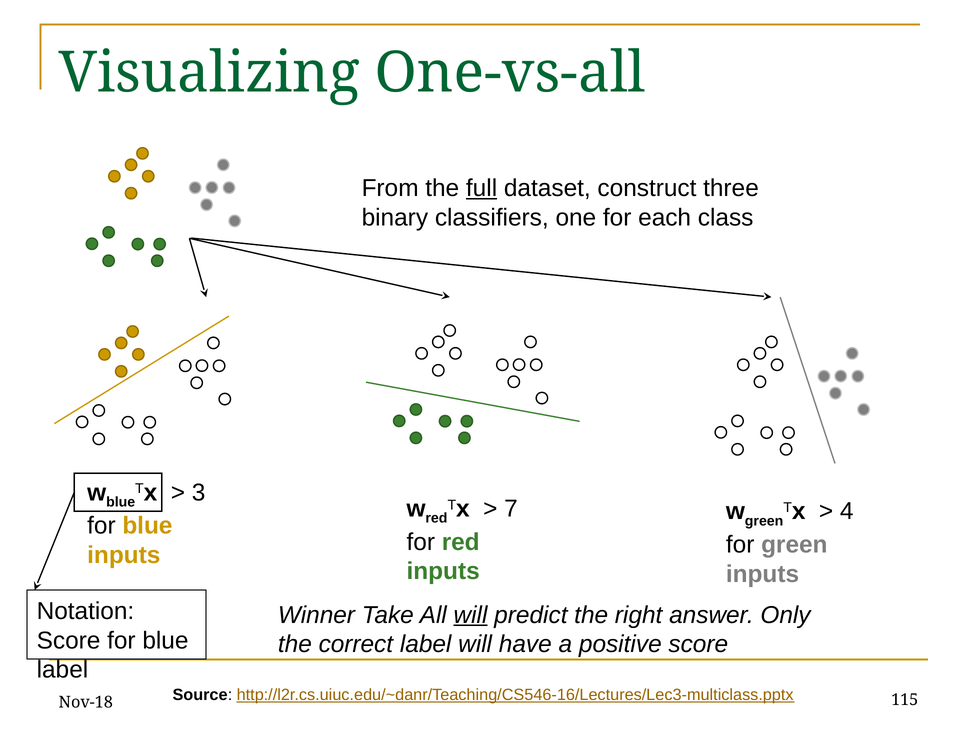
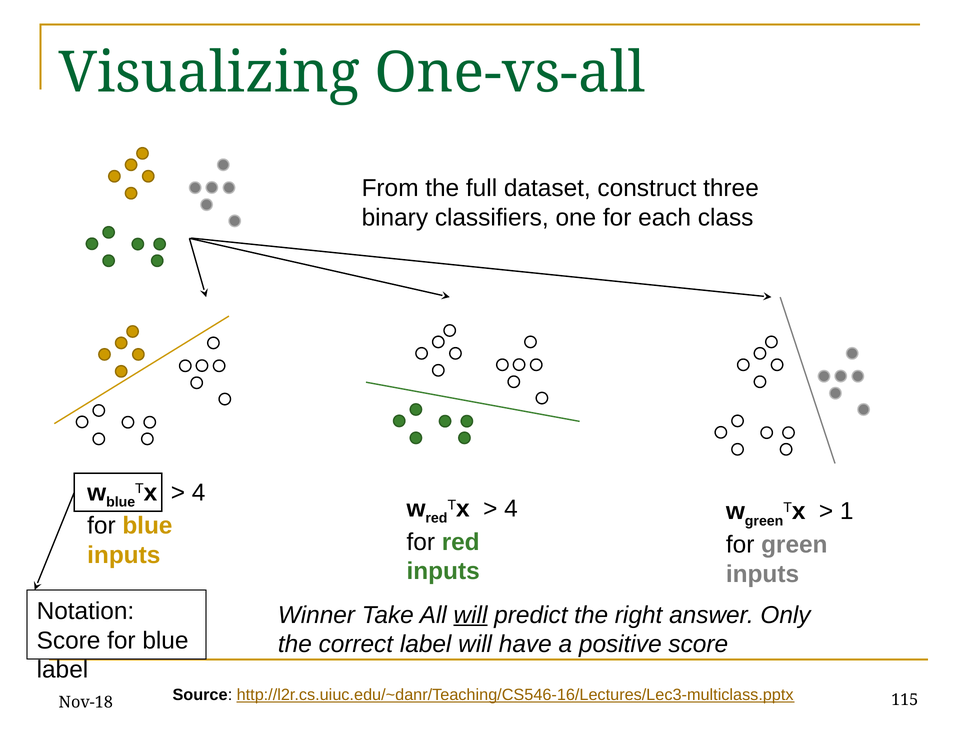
full underline: present -> none (482, 188)
3: 3 -> 4 (199, 492)
7: 7 -> 4 (511, 509)
4: 4 -> 1 (847, 511)
